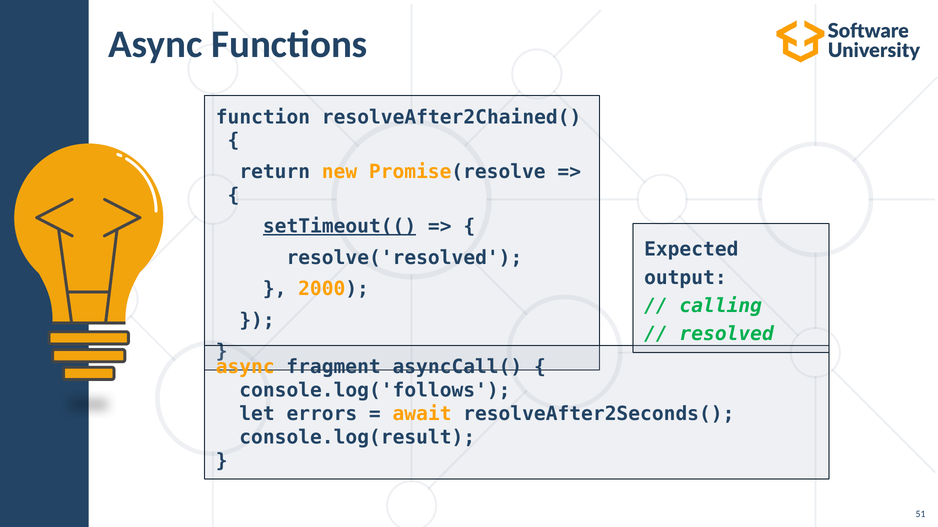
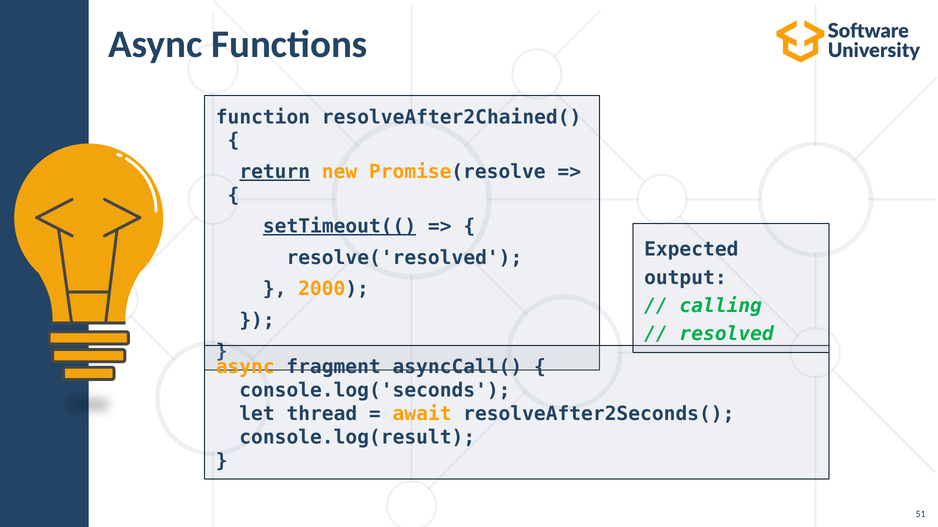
return underline: none -> present (275, 172)
console.log('follows: console.log('follows -> console.log('seconds (375, 391)
errors: errors -> thread (322, 414)
